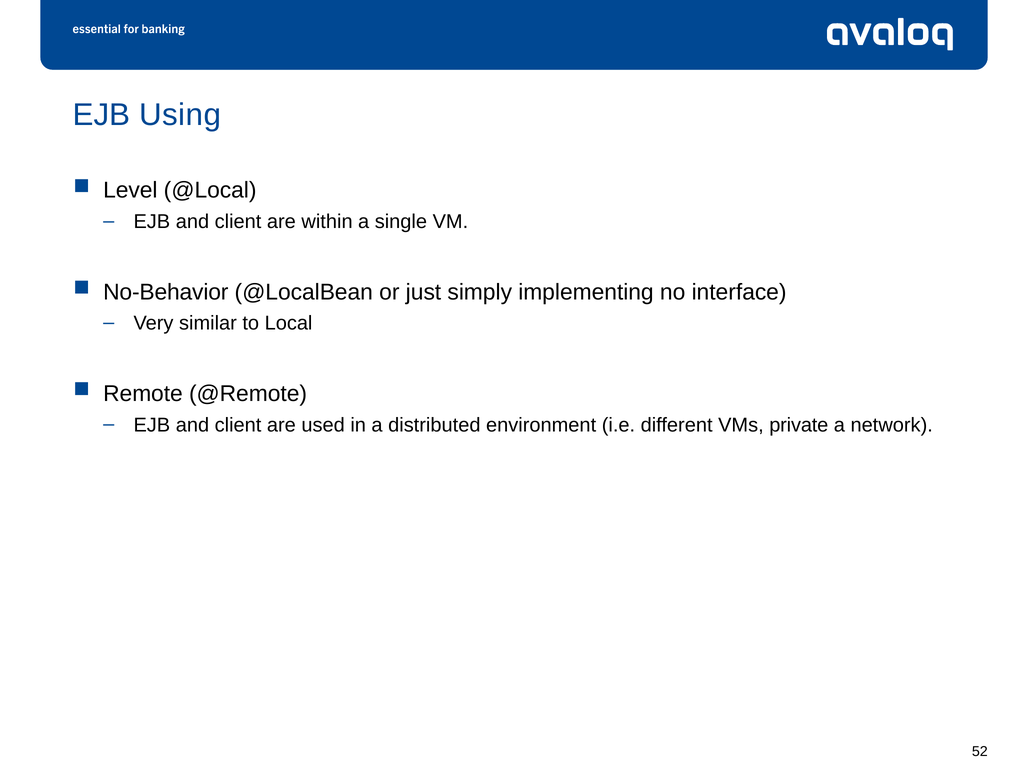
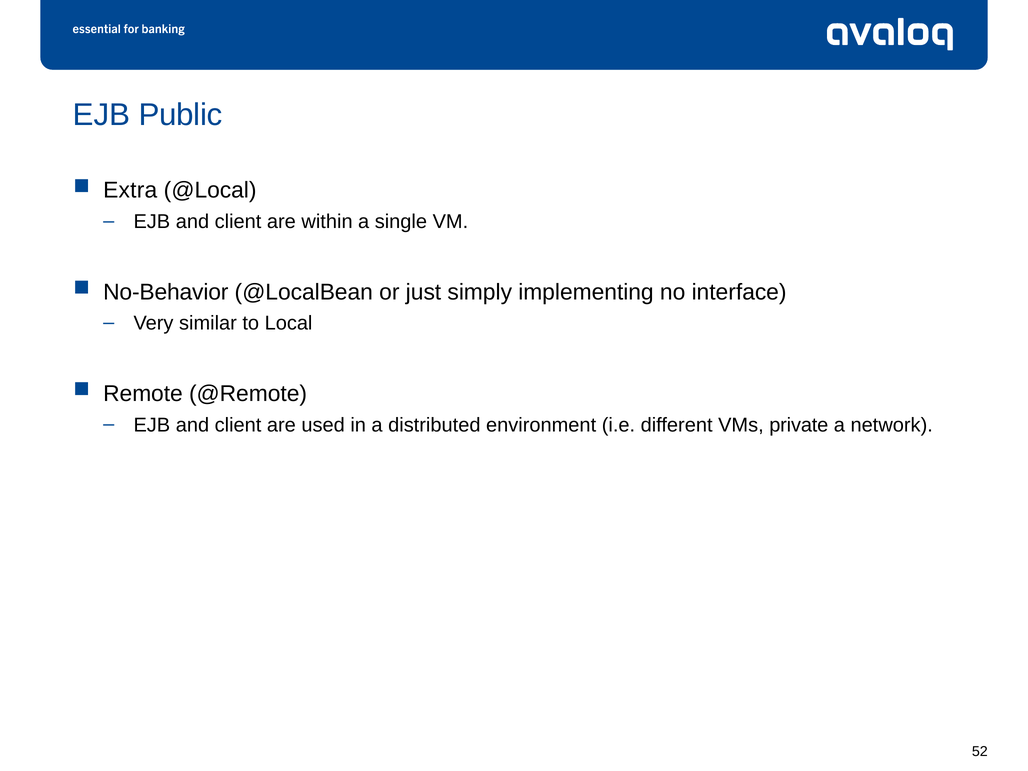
Using: Using -> Public (181, 115)
Level: Level -> Extra (130, 190)
